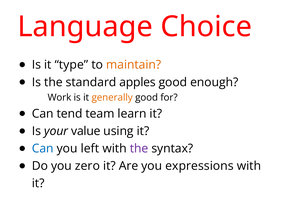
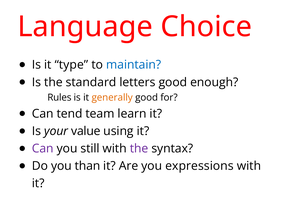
maintain colour: orange -> blue (134, 65)
apples: apples -> letters (137, 82)
Work: Work -> Rules (59, 97)
Can colour: blue -> purple (43, 148)
left: left -> still (90, 148)
zero: zero -> than (88, 166)
